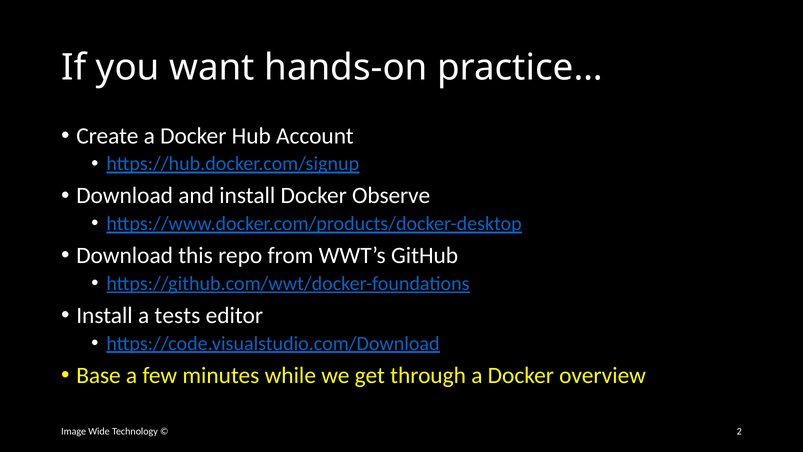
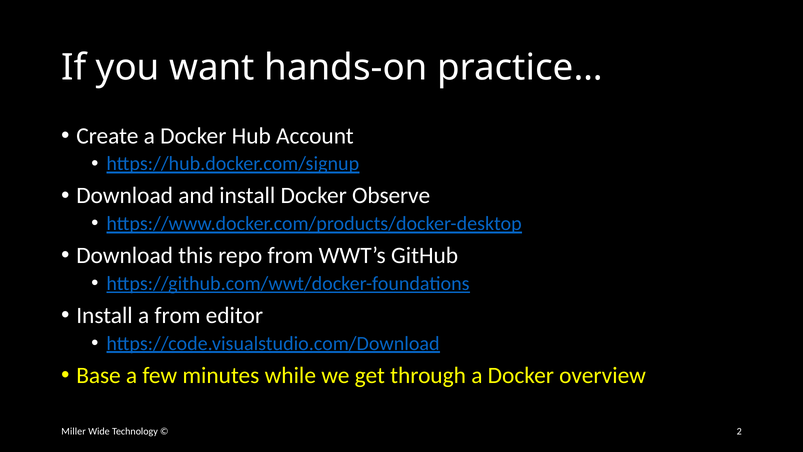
a tests: tests -> from (178, 315)
Image: Image -> Miller (74, 431)
